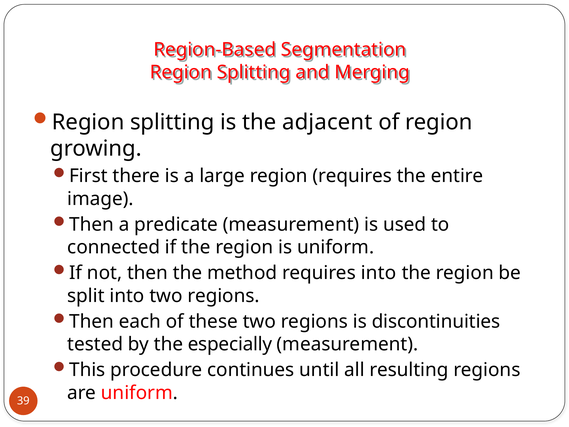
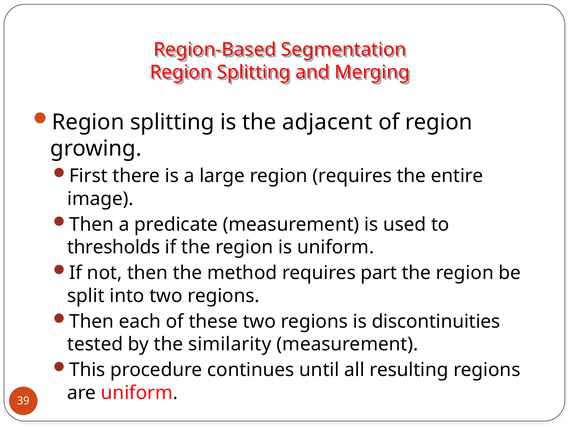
connected: connected -> thresholds (114, 247)
requires into: into -> part (379, 273)
especially: especially -> similarity (230, 344)
